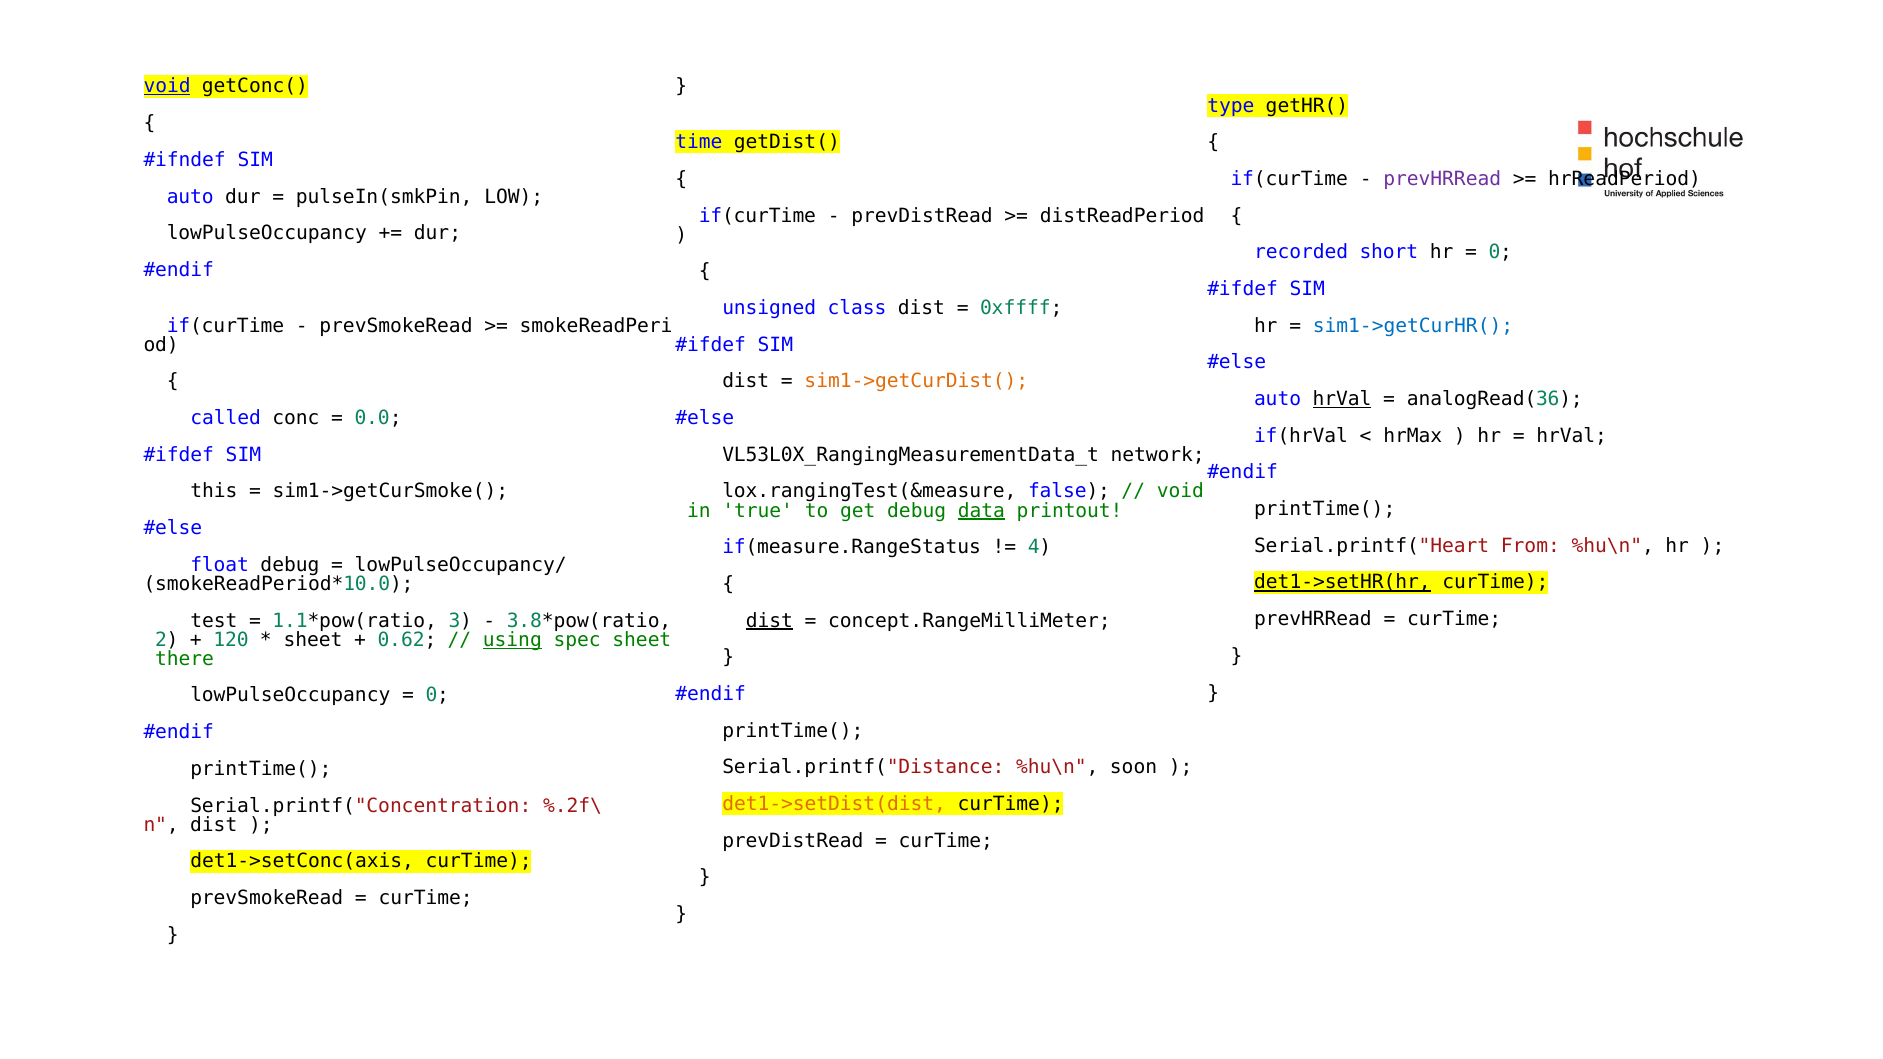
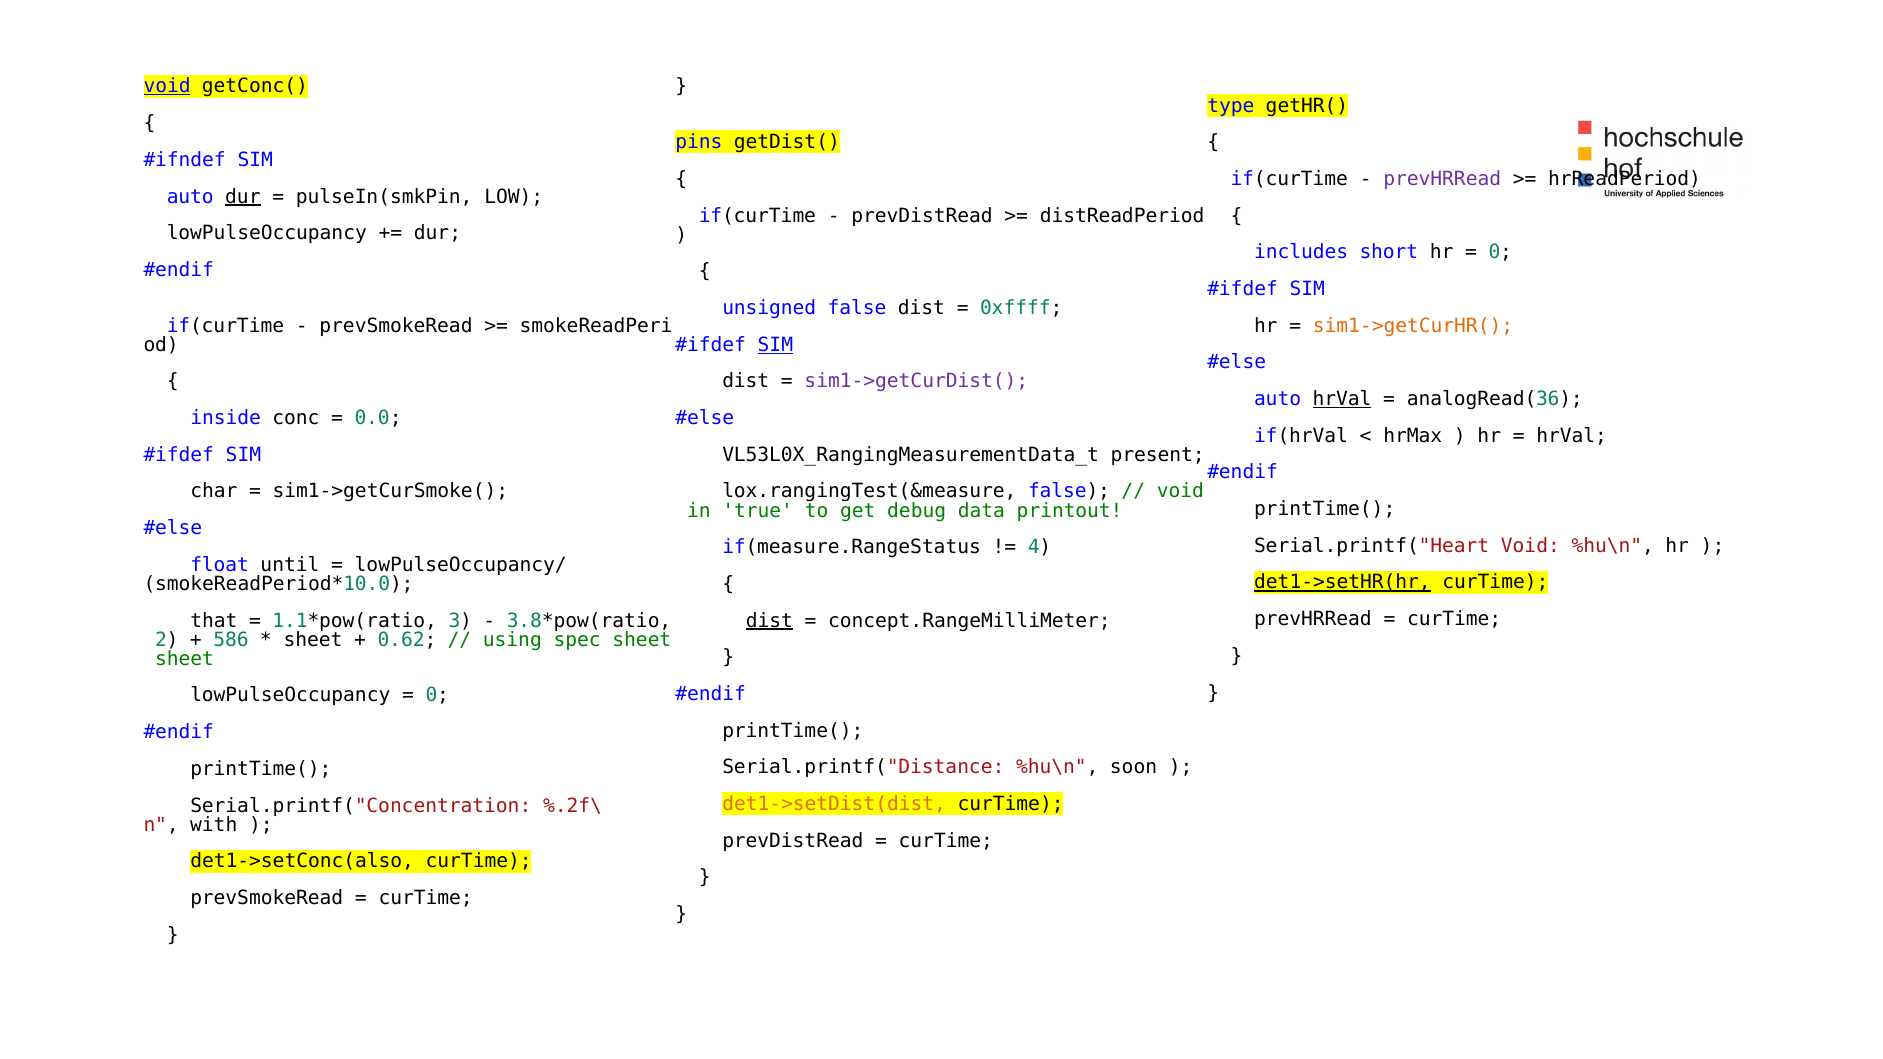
time: time -> pins (699, 142)
dur underline: none -> present (243, 197)
recorded: recorded -> includes (1301, 252)
unsigned class: class -> false (857, 308)
sim1->getCurHR( colour: blue -> orange (1413, 326)
SIM underline: none -> present (775, 345)
sim1->getCurDist( colour: orange -> purple (916, 381)
called: called -> inside (226, 418)
network: network -> present (1158, 455)
this: this -> char (214, 492)
data underline: present -> none (981, 511)
Serial.printf("Heart From: From -> Void (1530, 546)
float debug: debug -> until (290, 565)
test: test -> that (214, 621)
120: 120 -> 586 (231, 640)
using underline: present -> none (512, 640)
there: there -> sheet (185, 659)
dist: dist -> with (214, 825)
det1->setConc(axis: det1->setConc(axis -> det1->setConc(also (302, 861)
